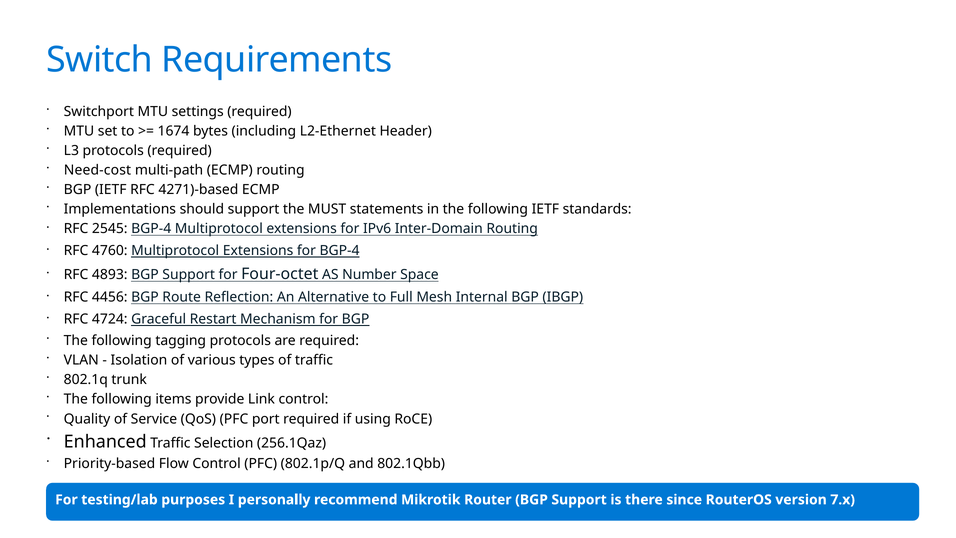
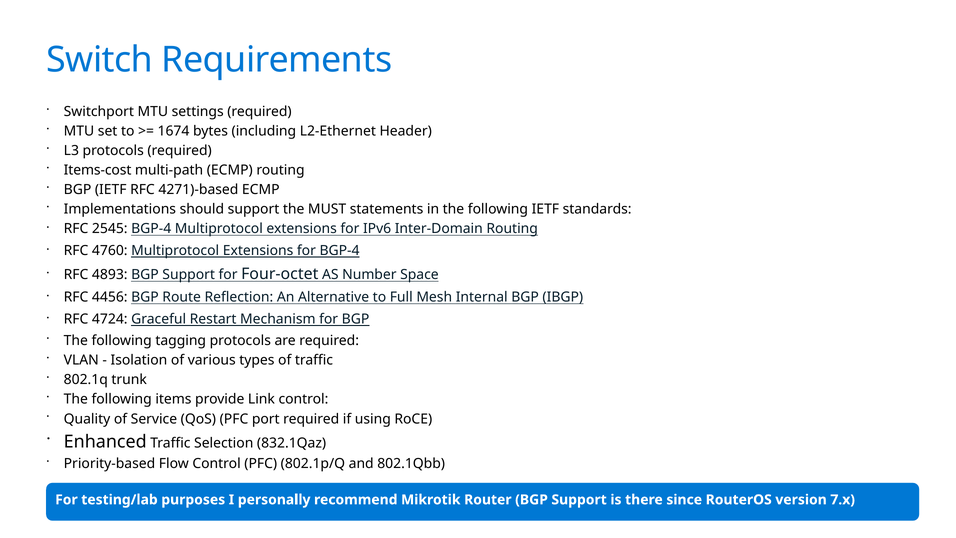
Need-cost: Need-cost -> Items-cost (98, 170)
256.1Qaz: 256.1Qaz -> 832.1Qaz (292, 443)
